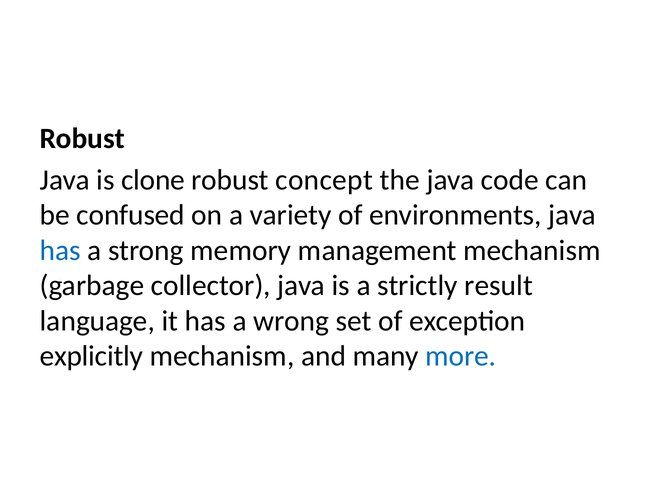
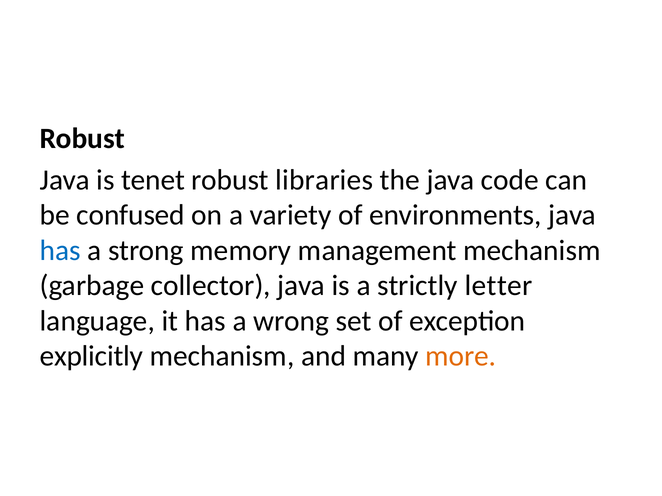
clone: clone -> tenet (153, 180)
concept: concept -> libraries (324, 180)
result: result -> letter (499, 286)
more colour: blue -> orange (461, 357)
